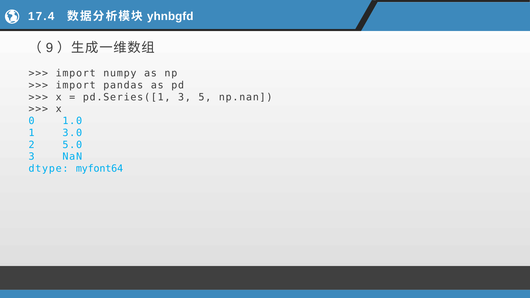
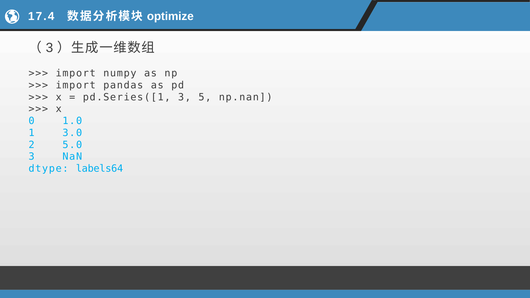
yhnbgfd: yhnbgfd -> optimize (170, 16)
9: 9 -> 3 (49, 48)
myfont64: myfont64 -> labels64 (100, 169)
